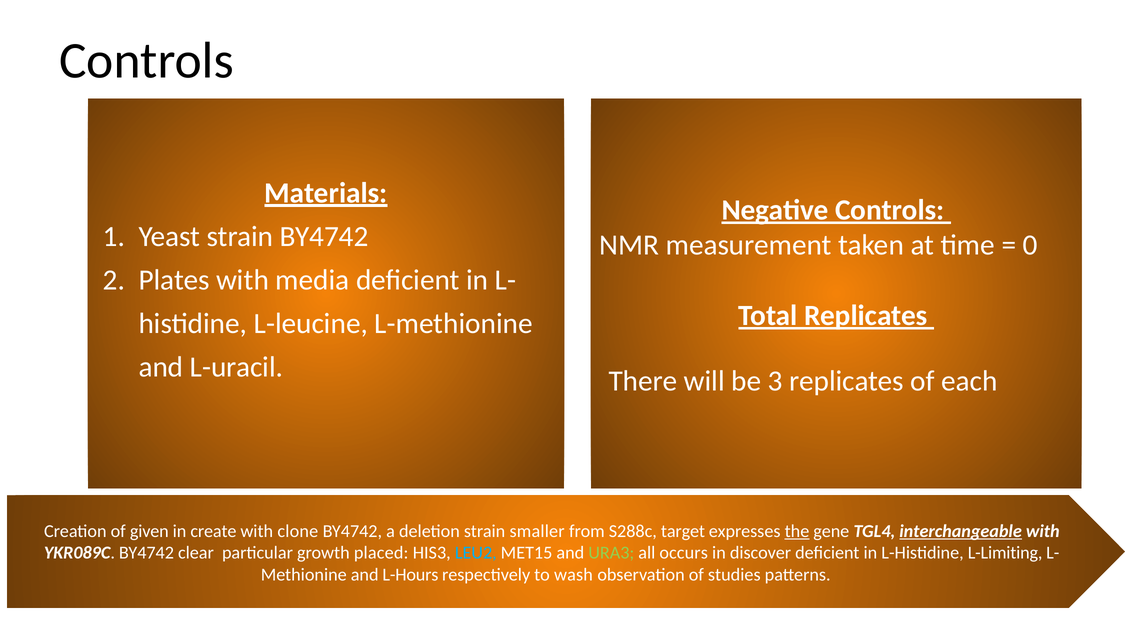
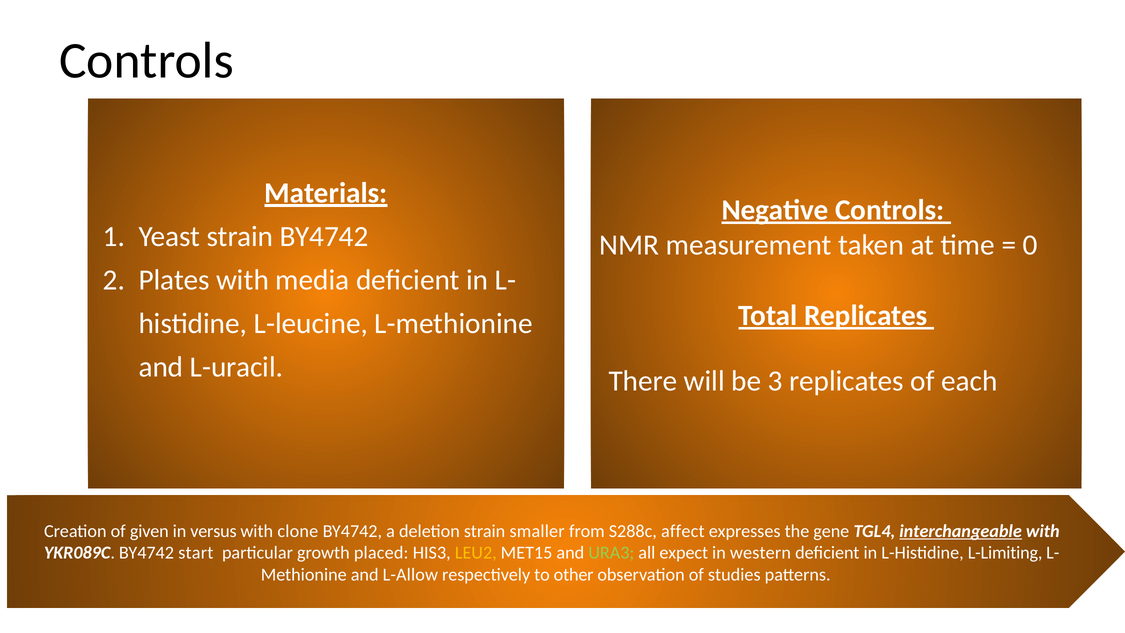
create: create -> versus (213, 531)
target: target -> affect (683, 531)
the underline: present -> none (797, 531)
clear: clear -> start (196, 553)
LEU2 colour: light blue -> yellow (476, 553)
occurs: occurs -> expect (684, 553)
discover: discover -> western (760, 553)
L-Hours: L-Hours -> L-Allow (410, 574)
wash: wash -> other (574, 574)
